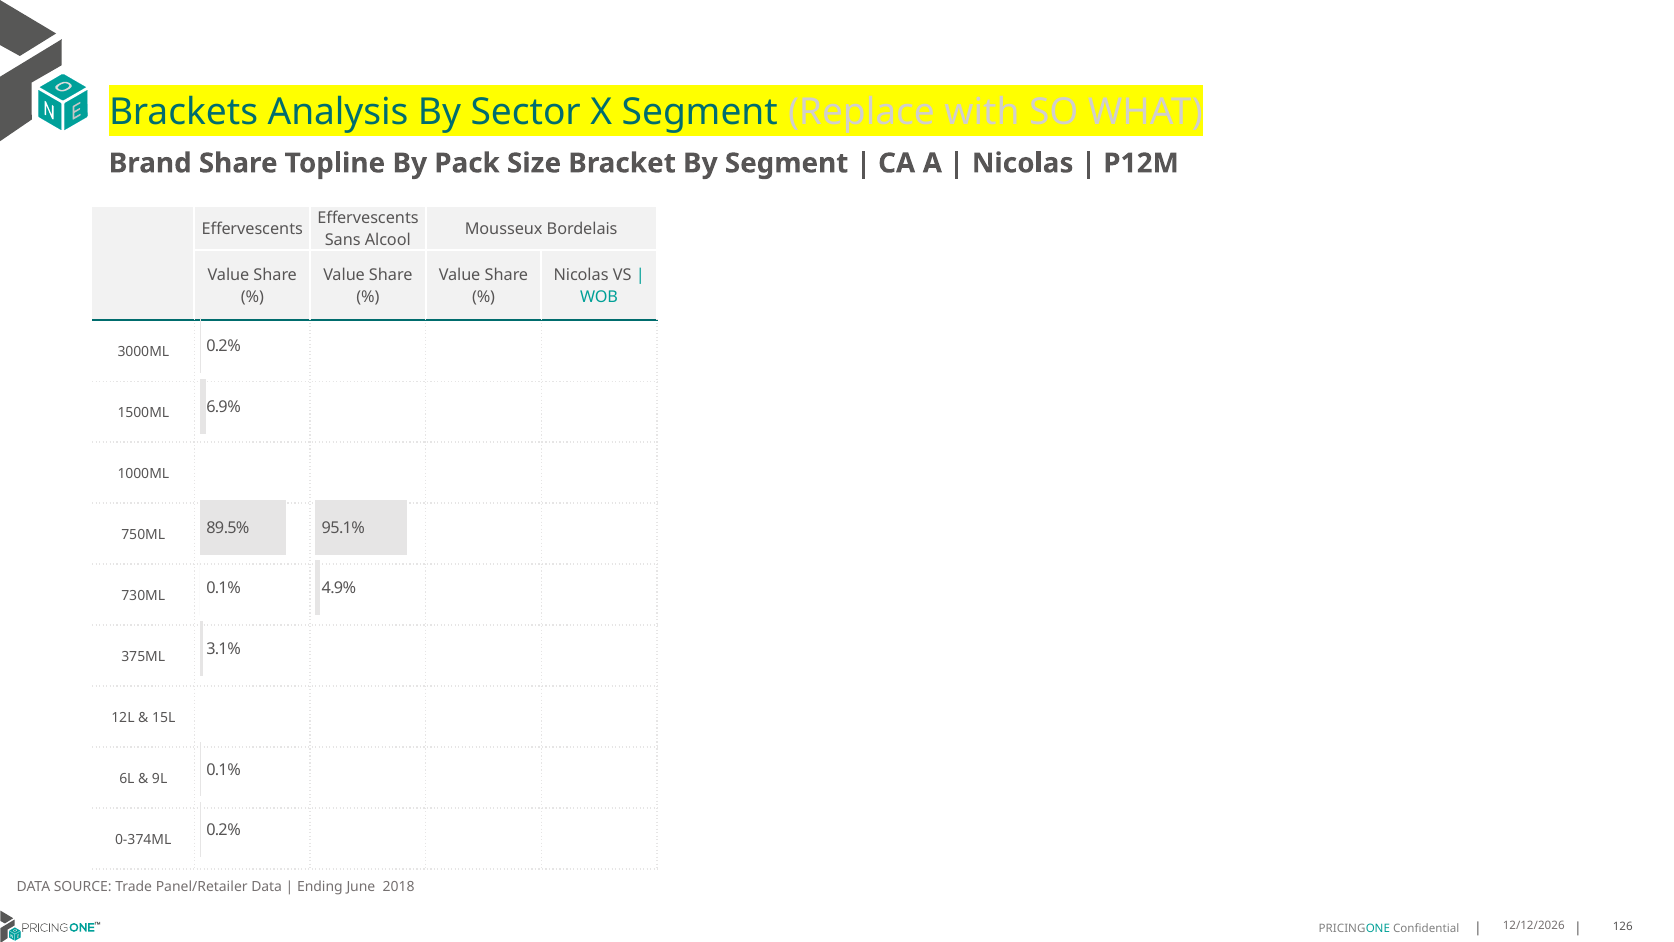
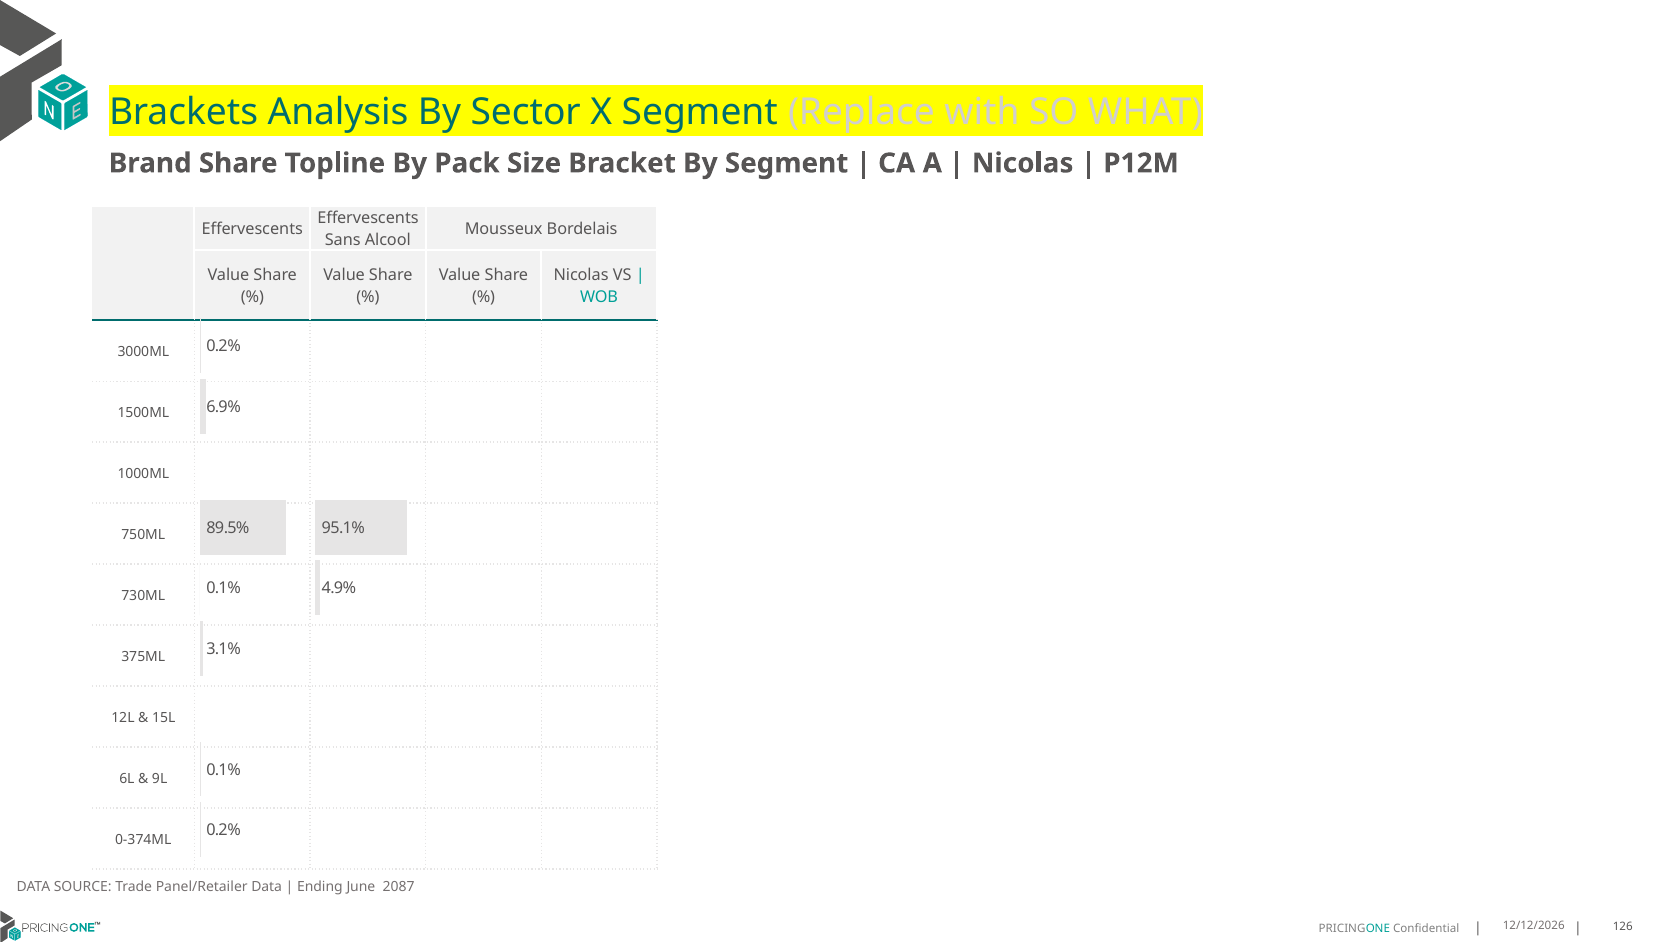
2018: 2018 -> 2087 (399, 887)
